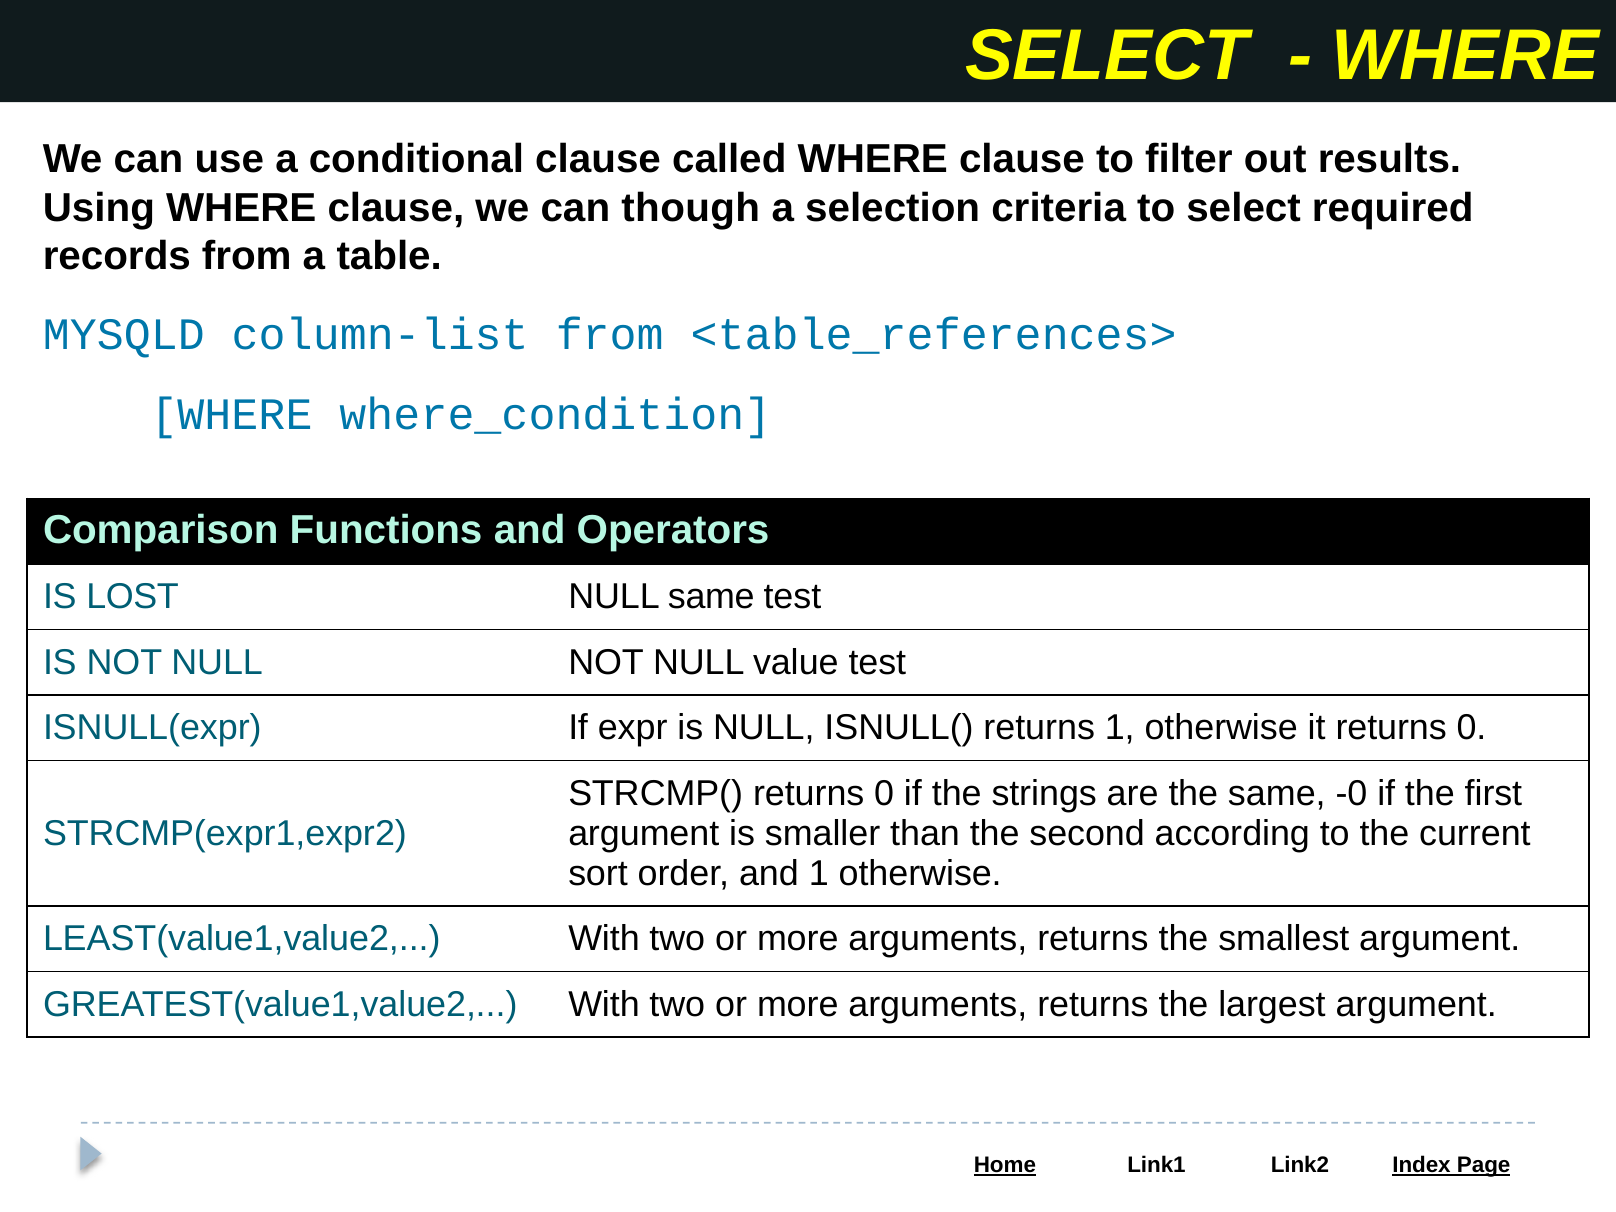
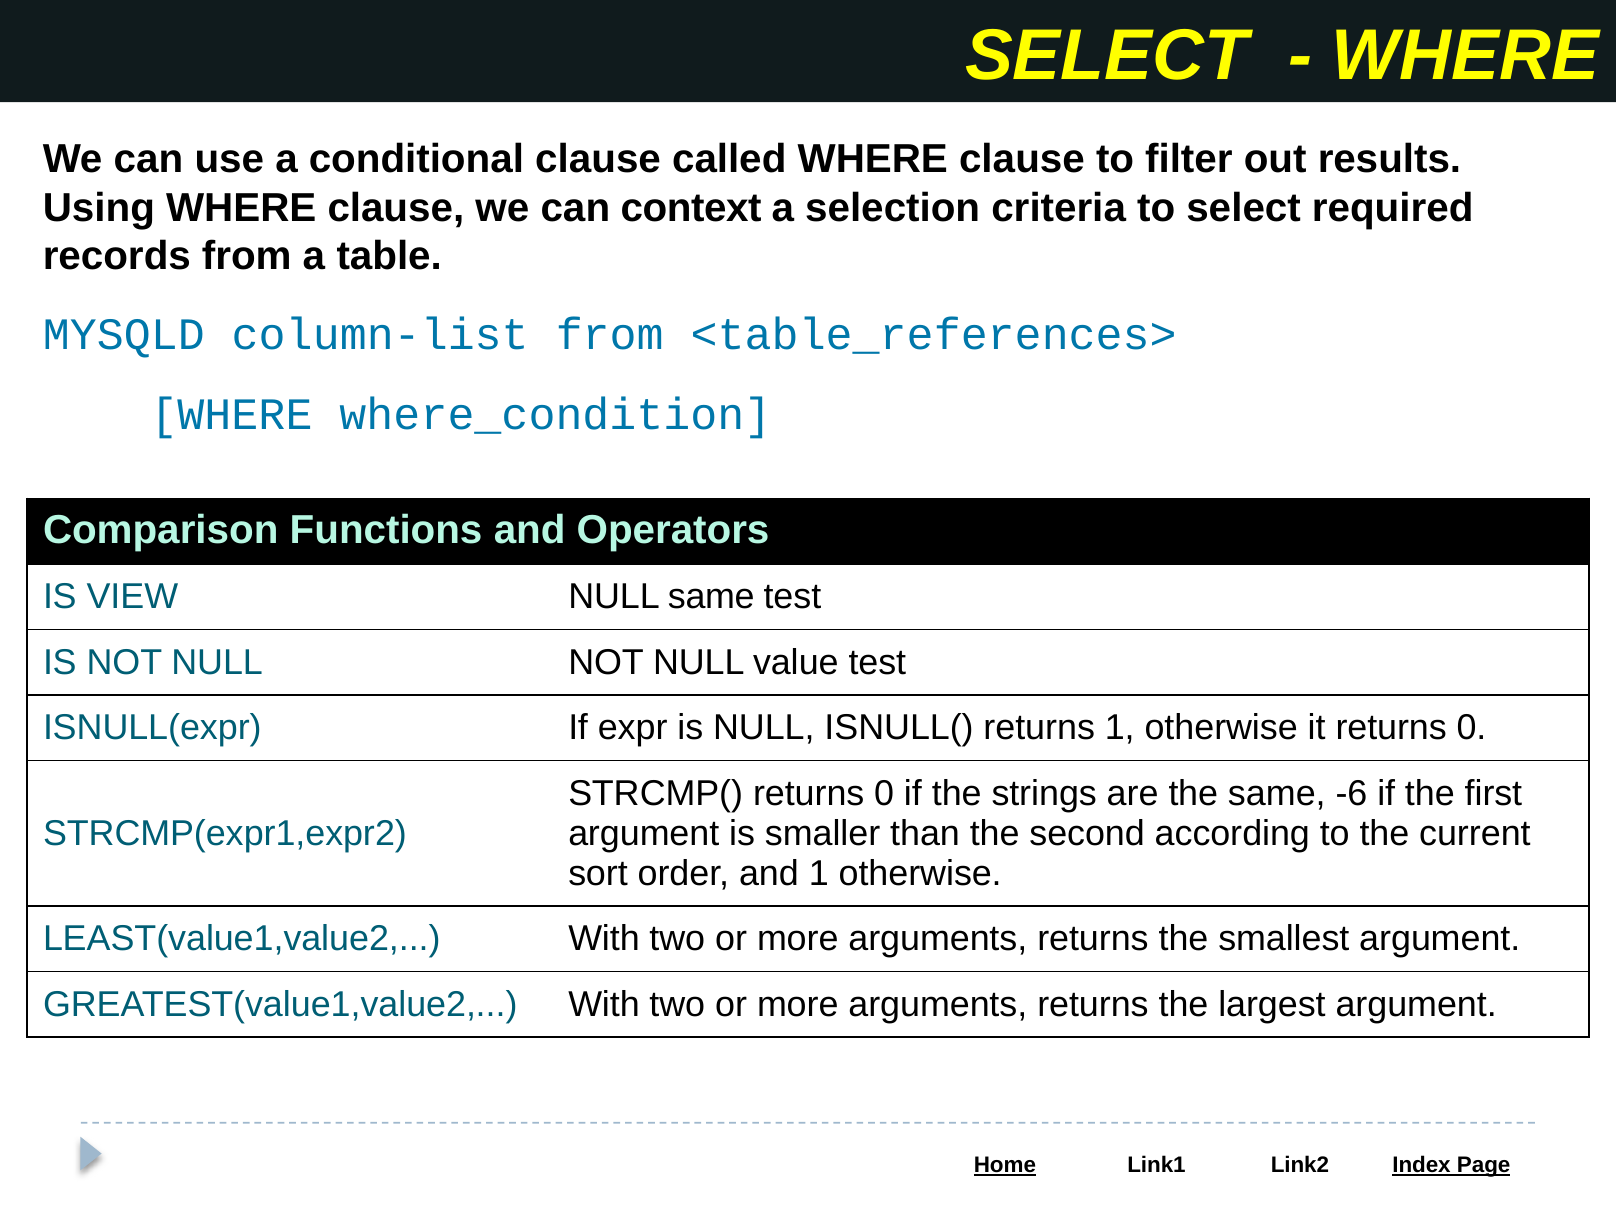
though: though -> context (691, 208)
LOST: LOST -> VIEW (132, 597)
-0: -0 -> -6 (1351, 794)
